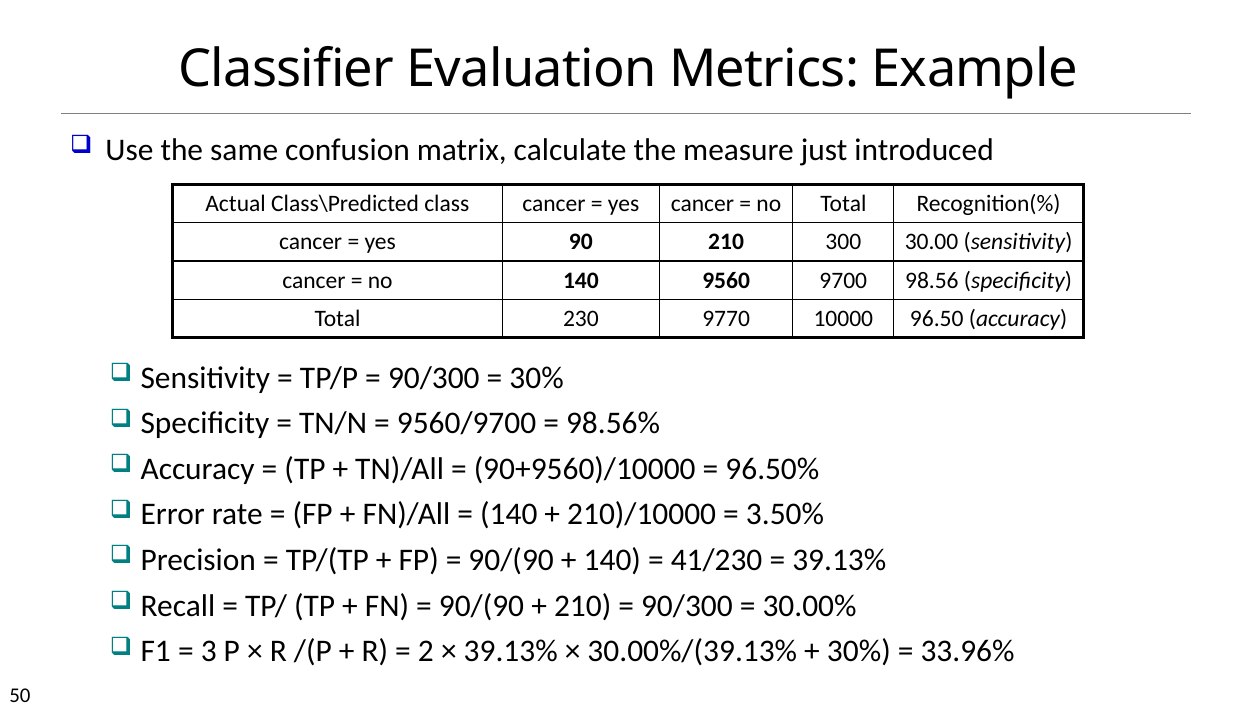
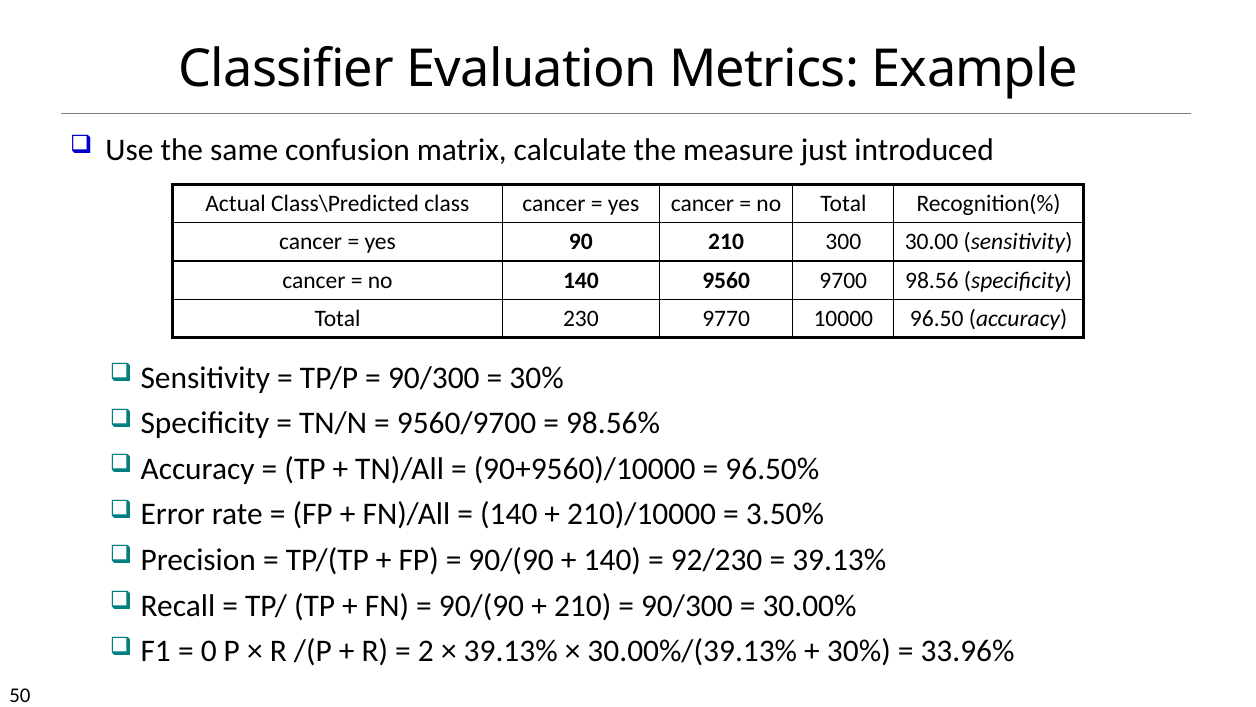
41/230: 41/230 -> 92/230 (717, 560)
3: 3 -> 0 (209, 651)
